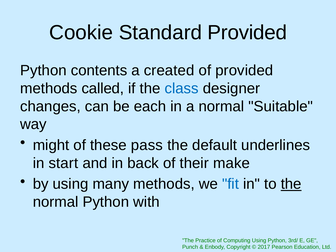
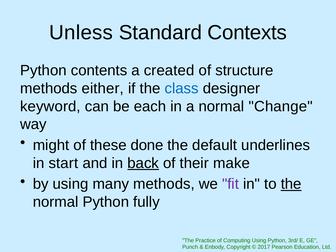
Cookie: Cookie -> Unless (81, 33)
Standard Provided: Provided -> Contexts (247, 33)
of provided: provided -> structure (244, 70)
called: called -> either (103, 88)
changes: changes -> keyword (50, 106)
Suitable: Suitable -> Change (281, 106)
pass: pass -> done (147, 145)
back underline: none -> present (143, 163)
fit colour: blue -> purple (230, 184)
with: with -> fully (146, 202)
